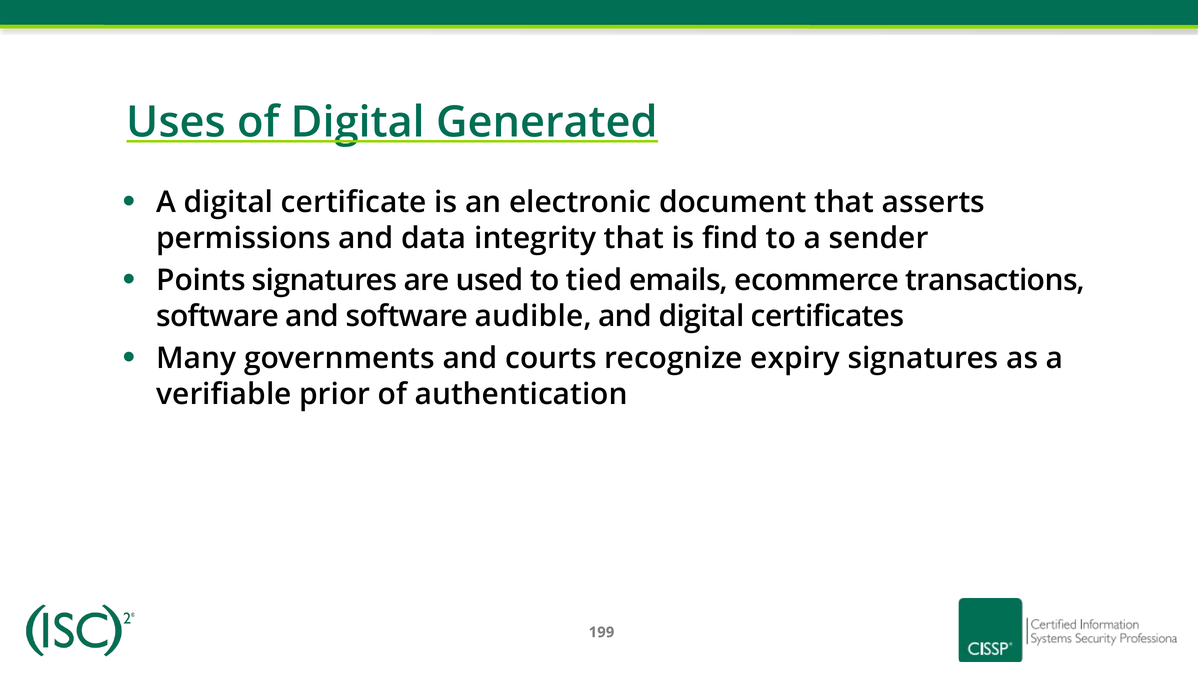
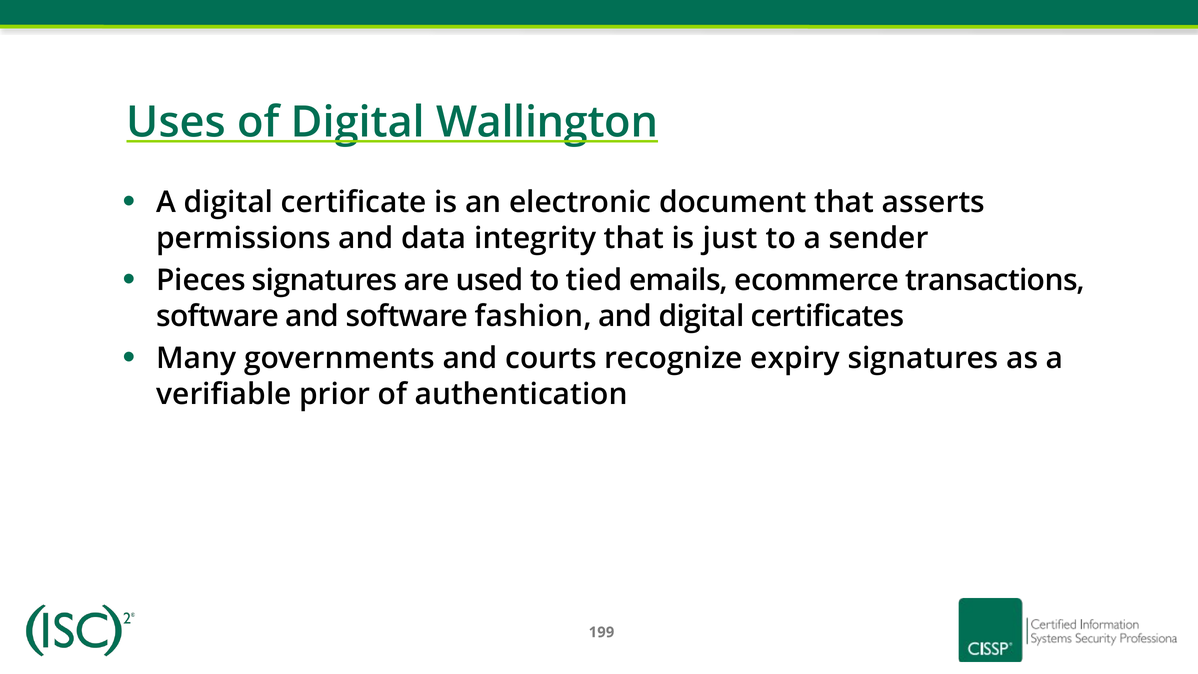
Generated: Generated -> Wallington (547, 122)
find: find -> just (730, 239)
Points: Points -> Pieces (201, 280)
audible: audible -> fashion (533, 316)
